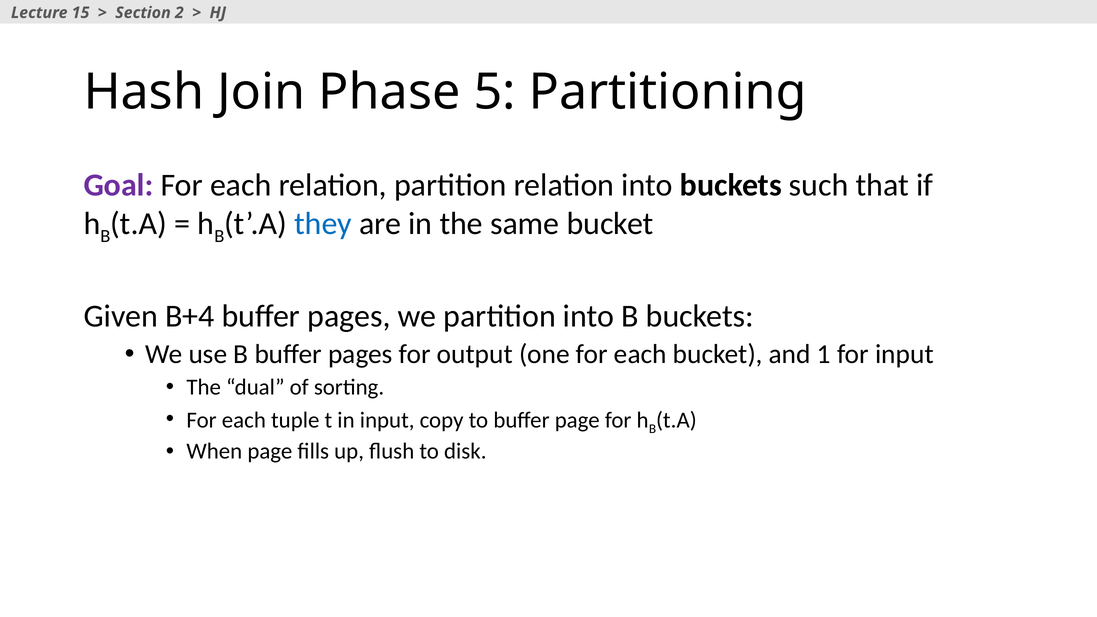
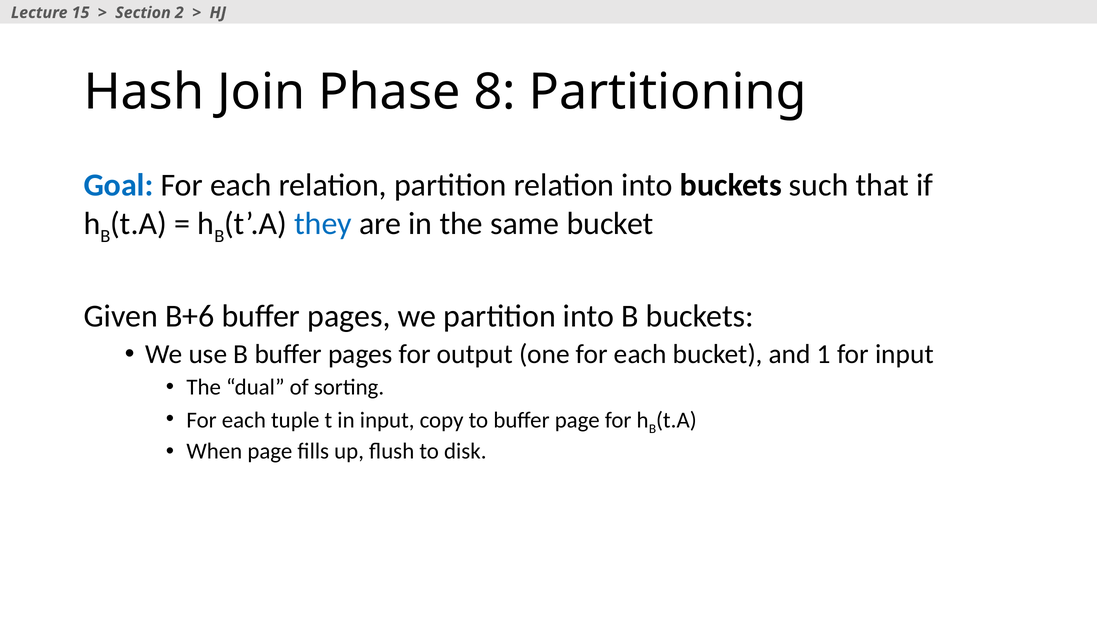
5: 5 -> 8 (495, 92)
Goal colour: purple -> blue (119, 185)
B+4: B+4 -> B+6 (190, 316)
